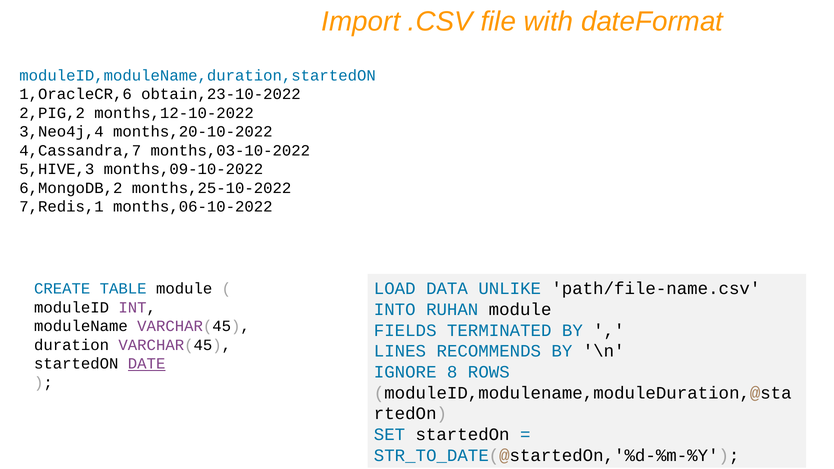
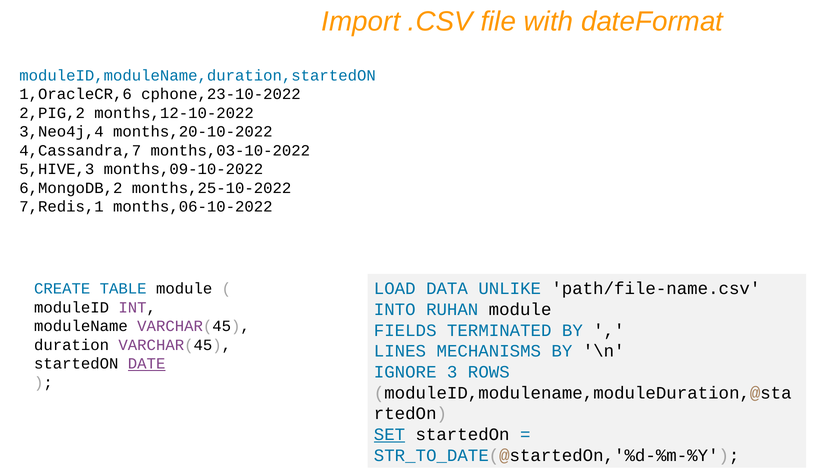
obtain,23-10-2022: obtain,23-10-2022 -> cphone,23-10-2022 (221, 94)
RECOMMENDS: RECOMMENDS -> MECHANISMS (489, 351)
8: 8 -> 3 (452, 372)
SET underline: none -> present (390, 435)
